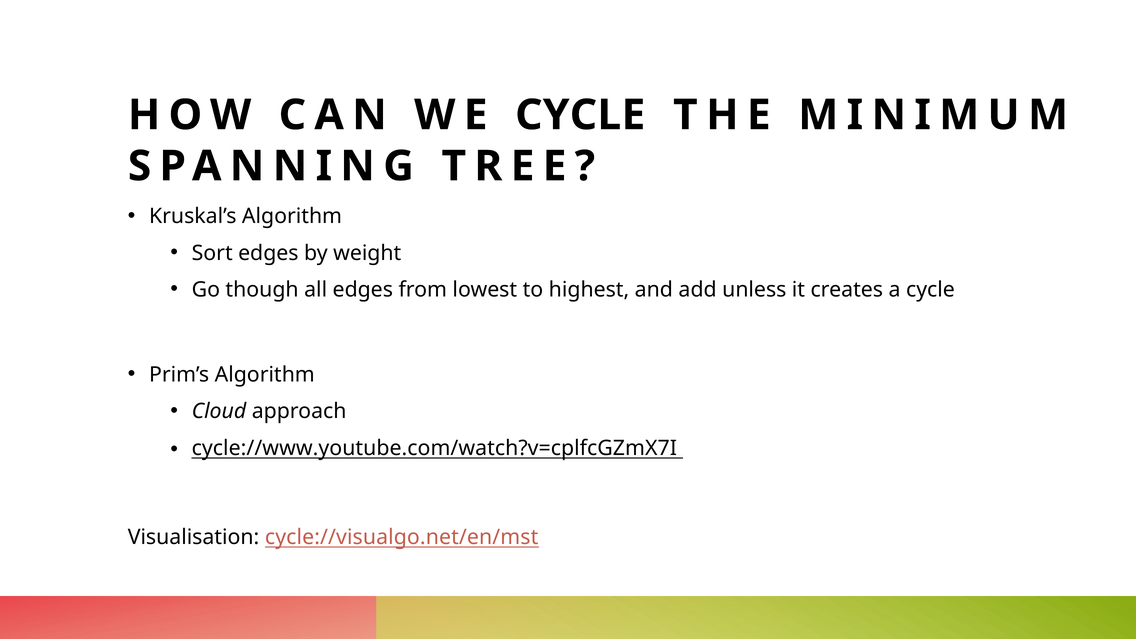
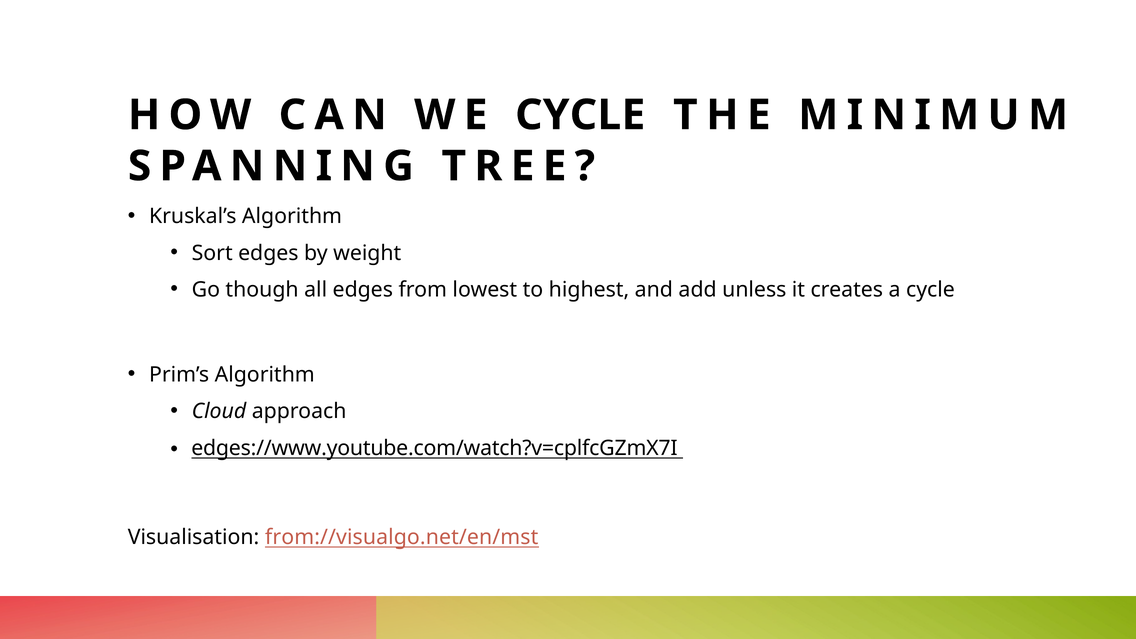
cycle://www.youtube.com/watch?v=cplfcGZmX7I: cycle://www.youtube.com/watch?v=cplfcGZmX7I -> edges://www.youtube.com/watch?v=cplfcGZmX7I (434, 448)
cycle://visualgo.net/en/mst: cycle://visualgo.net/en/mst -> from://visualgo.net/en/mst (402, 537)
